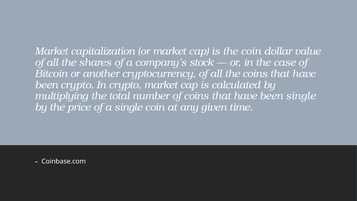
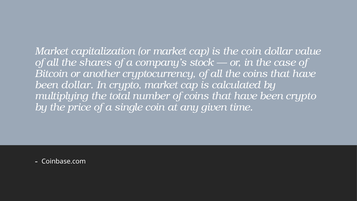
been crypto: crypto -> dollar (77, 85)
been single: single -> crypto (301, 96)
